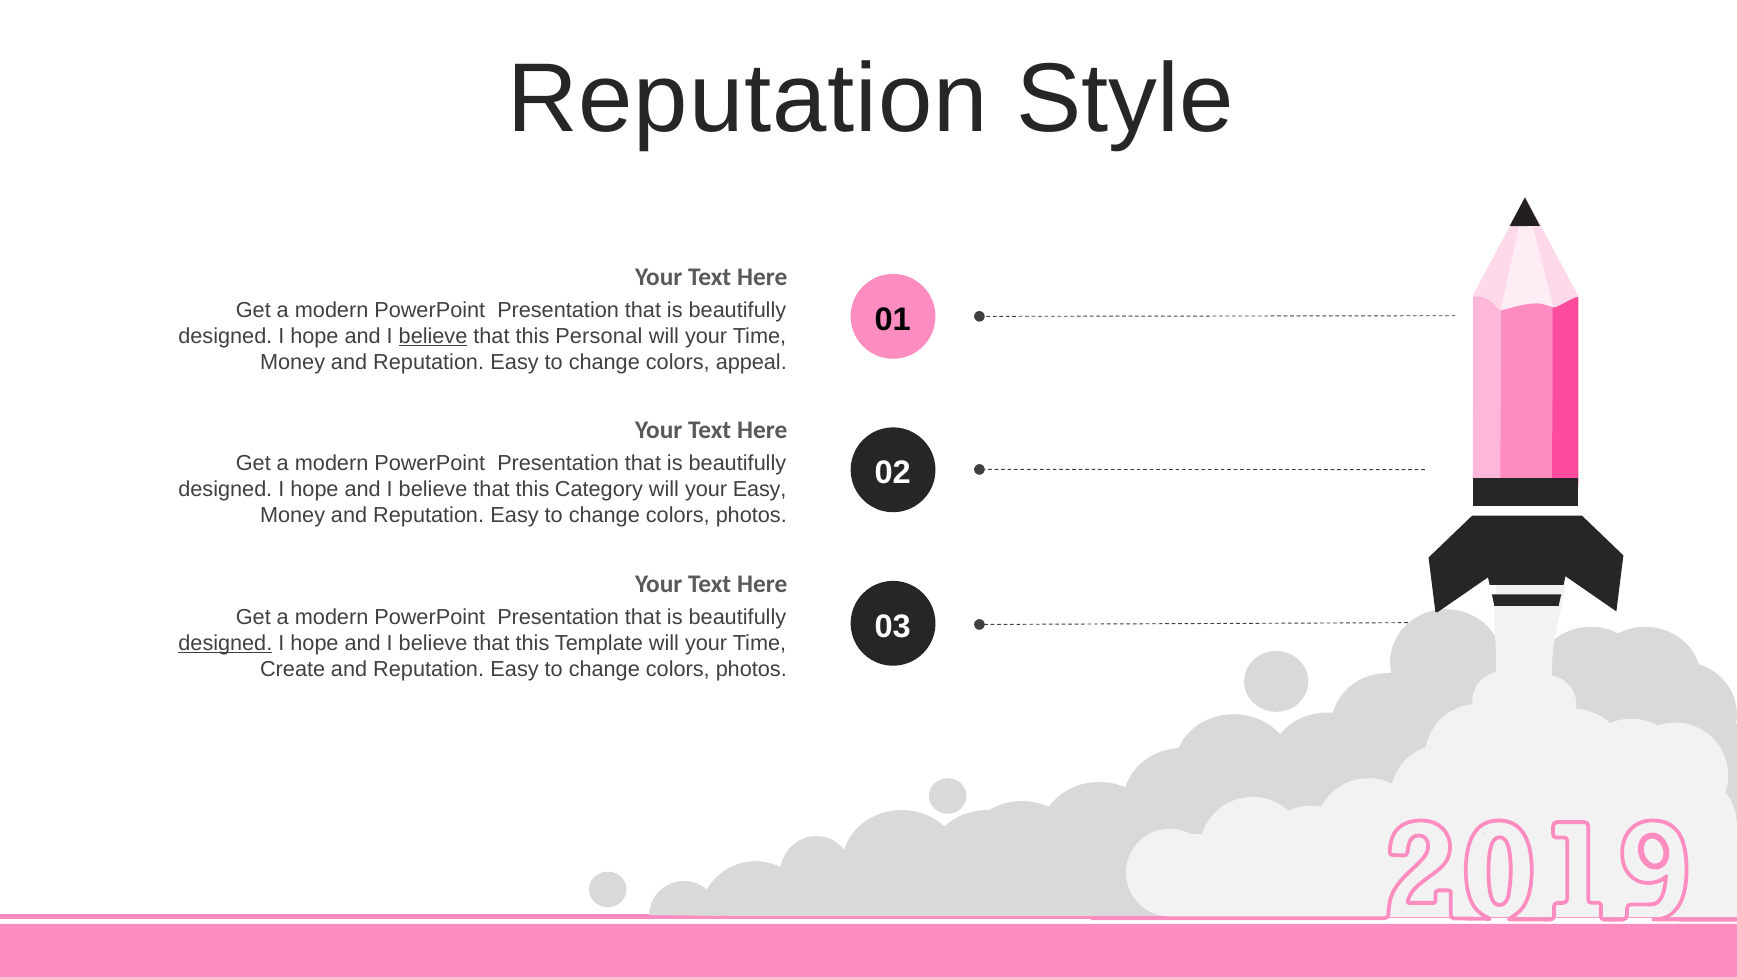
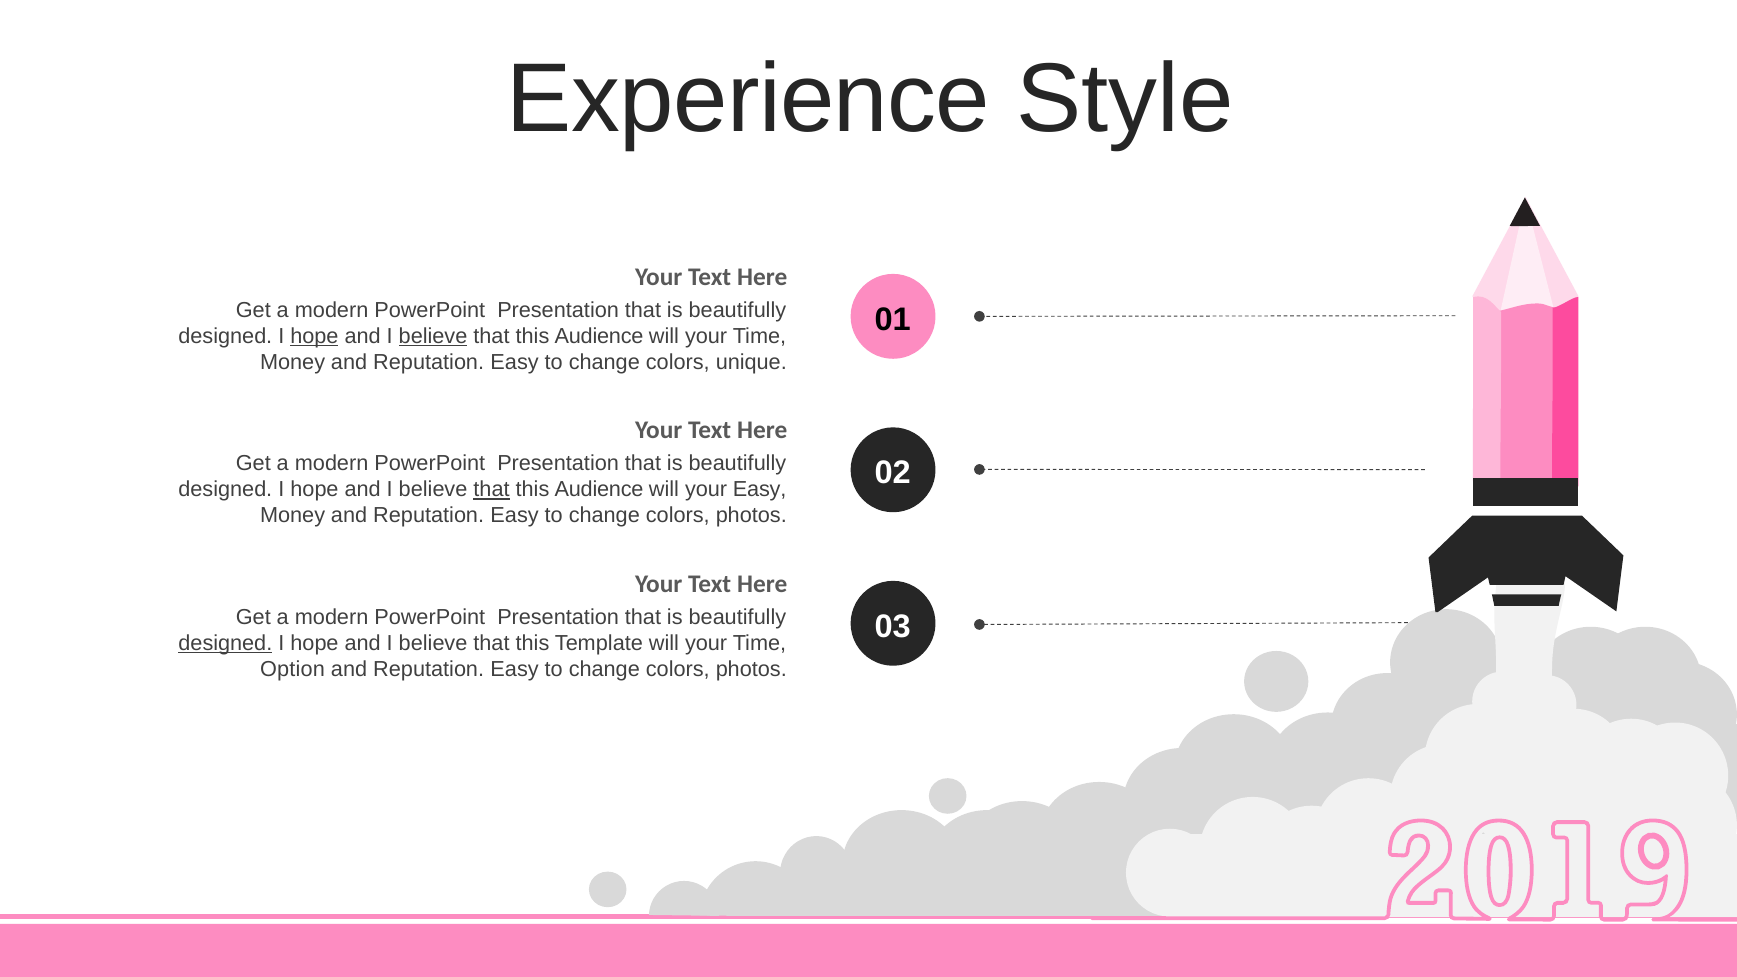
Reputation: Reputation -> Experience (748, 99)
hope underline: none -> present (314, 336)
Personal: Personal -> Audience (599, 336)
appeal: appeal -> unique (751, 362)
that underline: none -> present (492, 490)
Category: Category -> Audience (599, 490)
Create: Create -> Option (293, 669)
